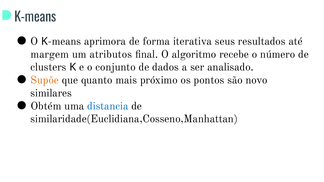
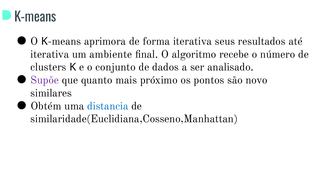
margem: margem -> iterativa (50, 54)
atributos: atributos -> ambiente (111, 54)
Supõe colour: orange -> purple (45, 80)
